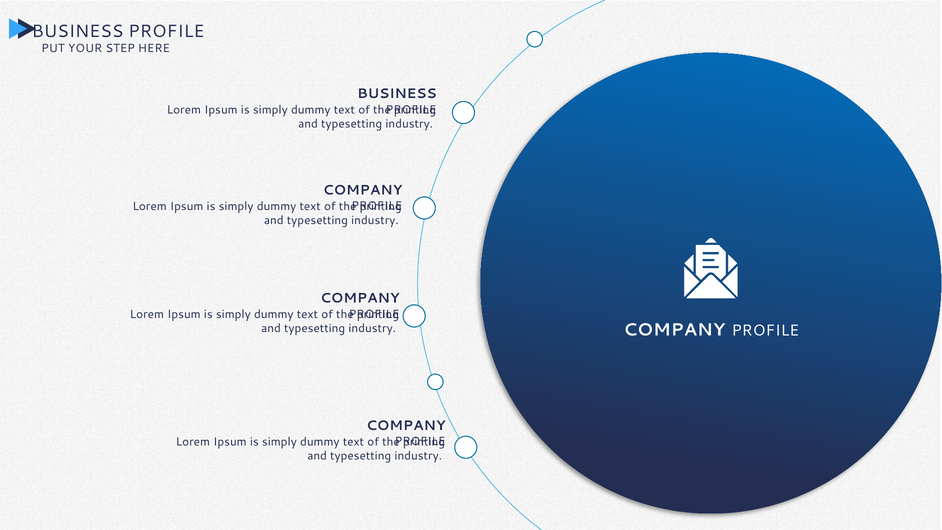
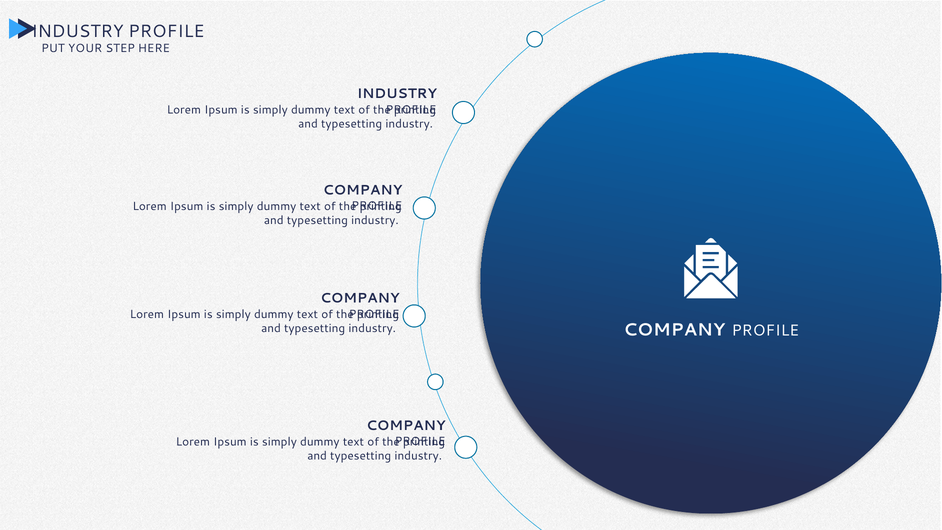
BUSINESS: BUSINESS -> INDUSTRY (78, 31)
BUSINESS: BUSINESS -> INDUSTRY (397, 94)
